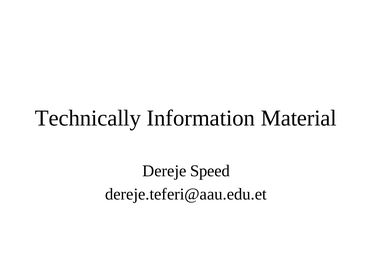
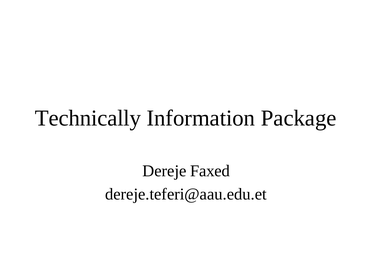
Material: Material -> Package (299, 118)
Speed: Speed -> Faxed (210, 171)
